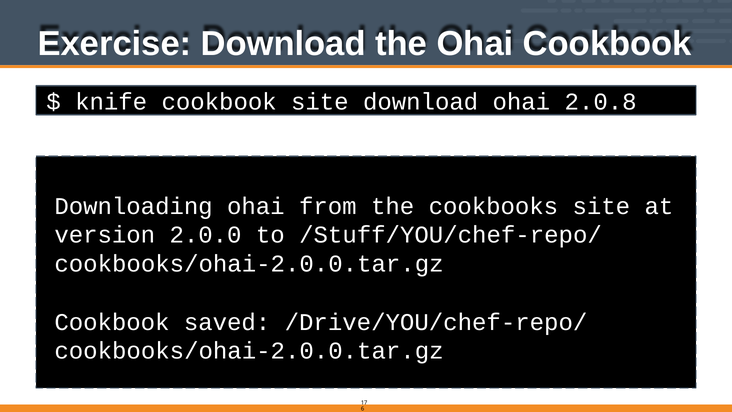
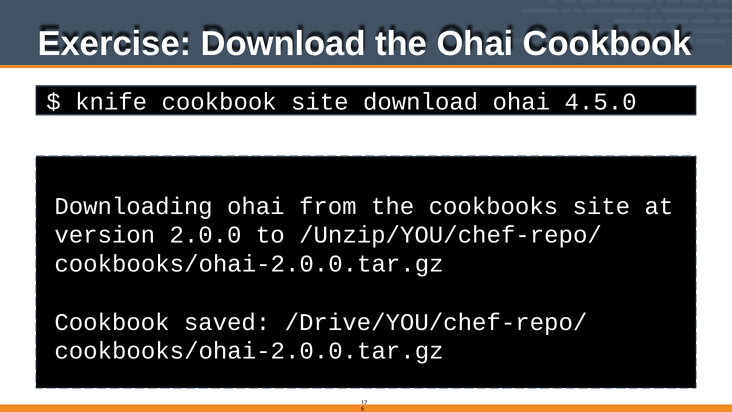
2.0.8: 2.0.8 -> 4.5.0 (601, 102)
/Stuff/YOU/chef-repo/: /Stuff/YOU/chef-repo/ -> /Unzip/YOU/chef-repo/ (450, 235)
